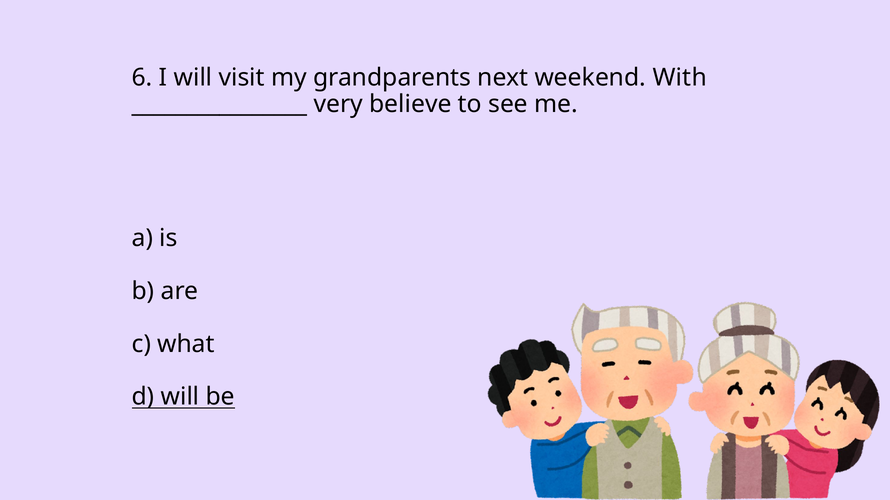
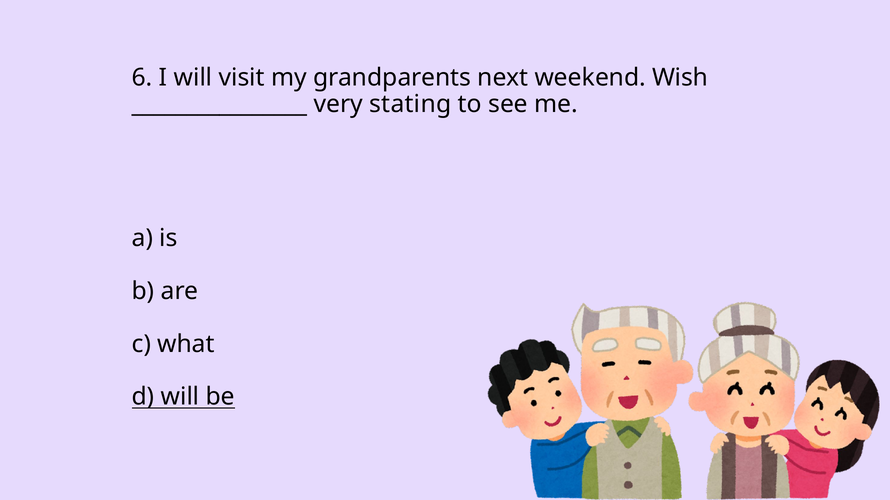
With: With -> Wish (680, 78)
believe: believe -> stating (410, 104)
